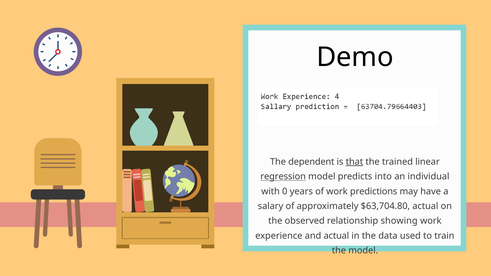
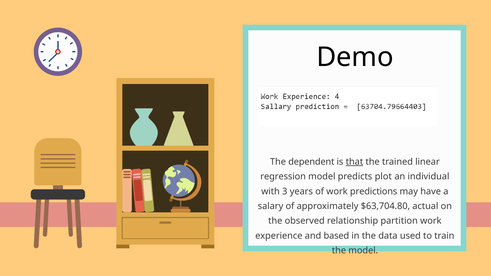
regression underline: present -> none (283, 177)
into: into -> plot (383, 177)
0: 0 -> 3 (285, 191)
showing: showing -> partition (399, 221)
and actual: actual -> based (336, 236)
